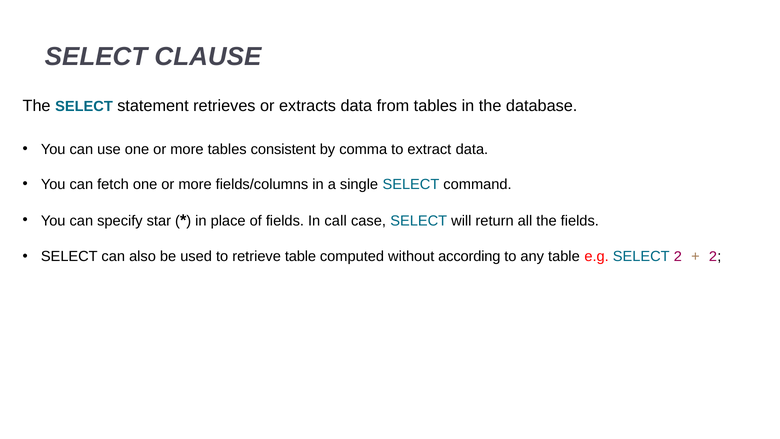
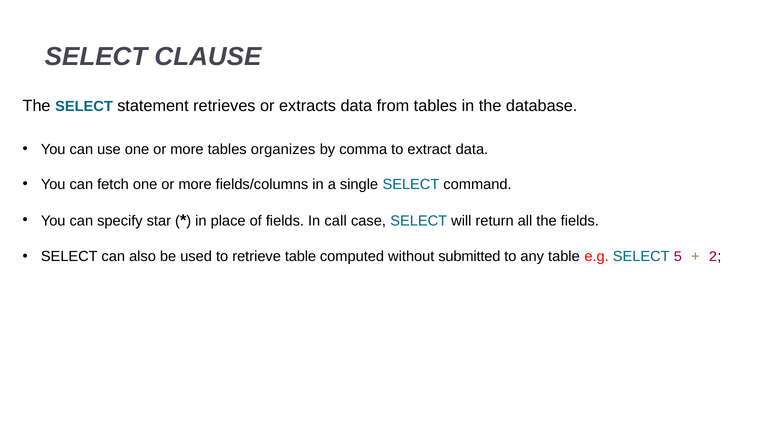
consistent: consistent -> organizes (283, 149)
according: according -> submitted (469, 256)
SELECT 2: 2 -> 5 (678, 256)
